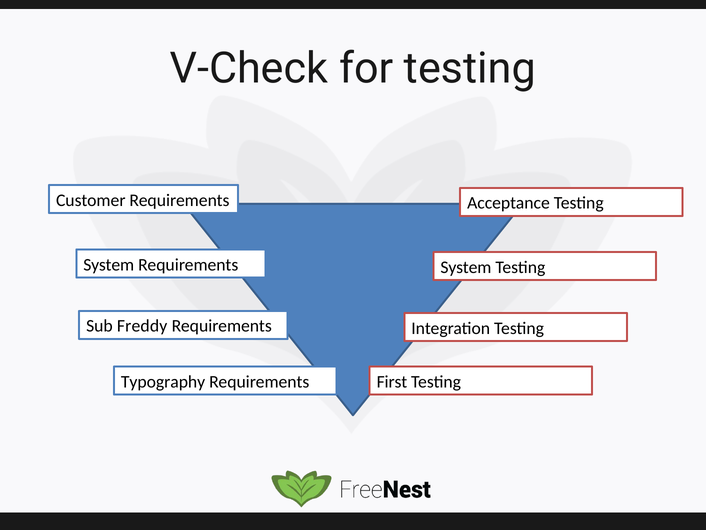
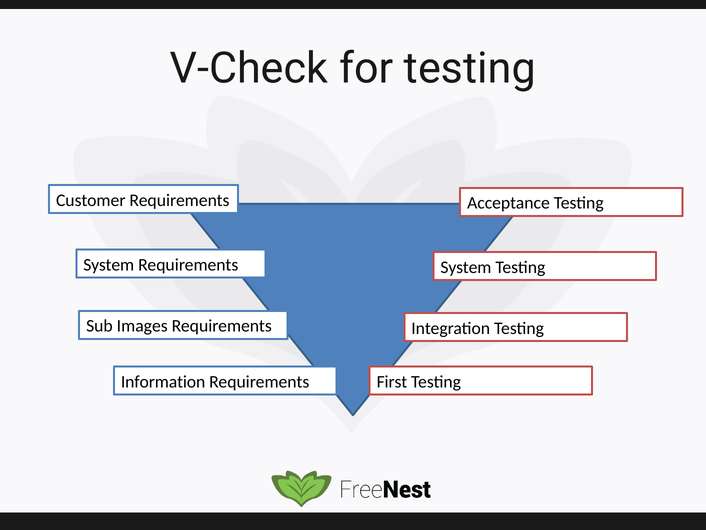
Freddy: Freddy -> Images (142, 326)
Typography: Typography -> Information (163, 382)
